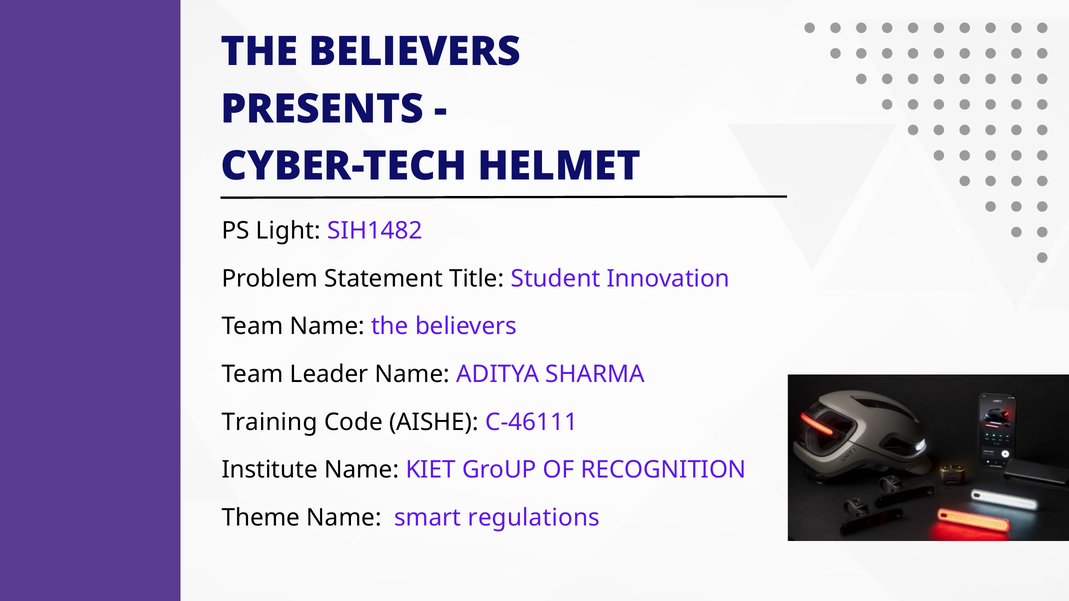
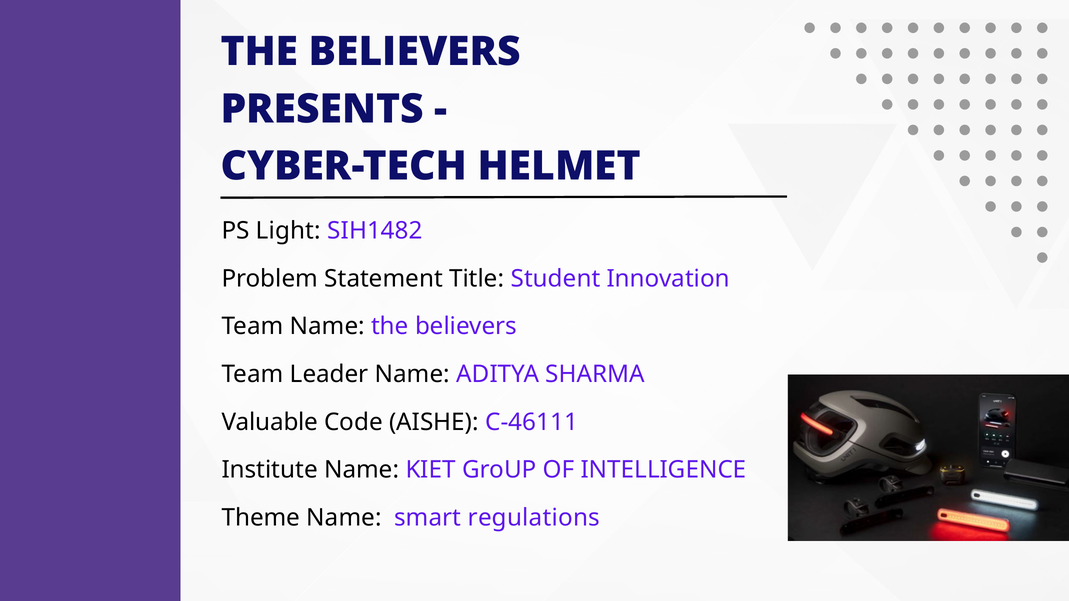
Training: Training -> Valuable (270, 422)
RECOGNITION: RECOGNITION -> INTELLIGENCE (664, 470)
